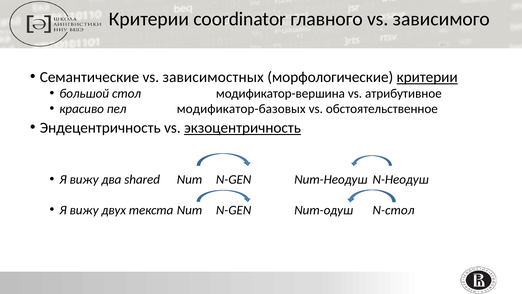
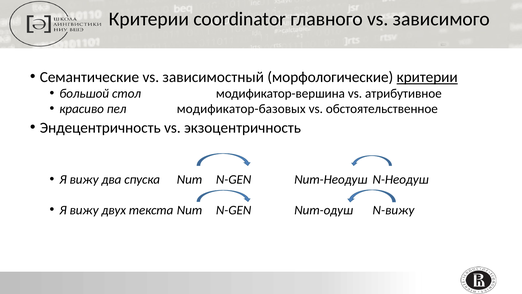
зависимостных: зависимостных -> зависимостный (213, 77)
экзоцентричность underline: present -> none (243, 128)
shared: shared -> спуска (142, 179)
N-стол: N-стол -> N-вижу (393, 210)
